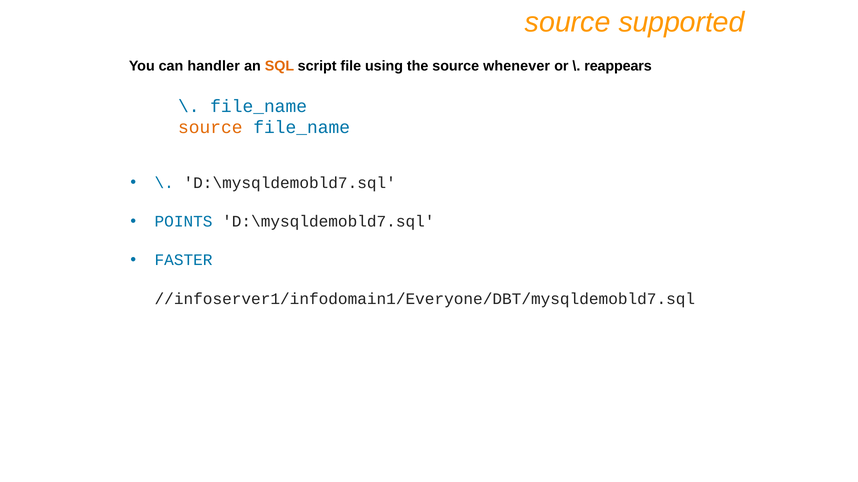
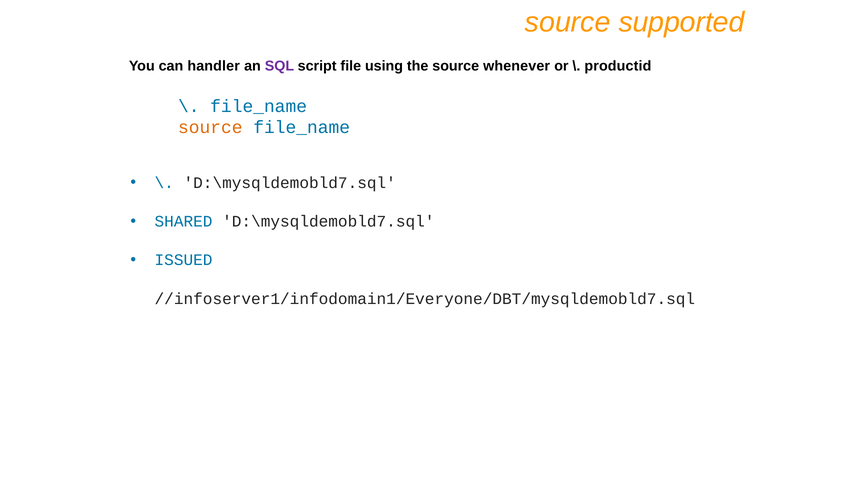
SQL colour: orange -> purple (279, 66)
reappears: reappears -> productid (618, 66)
POINTS: POINTS -> SHARED (184, 222)
FASTER: FASTER -> ISSUED (184, 260)
